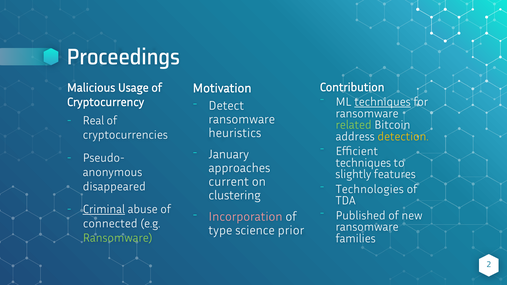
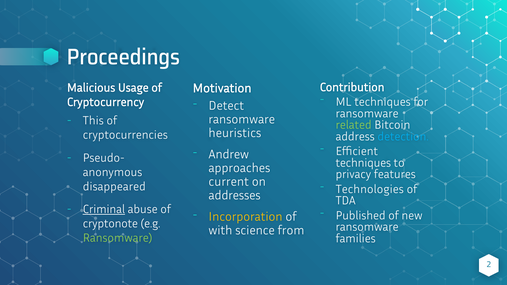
techniques underline: present -> none (382, 102)
Real: Real -> This (93, 121)
detection colour: yellow -> light blue (403, 137)
January: January -> Andrew (229, 154)
slightly: slightly -> privacy (353, 174)
clustering: clustering -> addresses (235, 195)
Incorporation colour: pink -> yellow (246, 217)
connected: connected -> cryptonote (110, 224)
type: type -> with (220, 230)
prior: prior -> from (291, 230)
